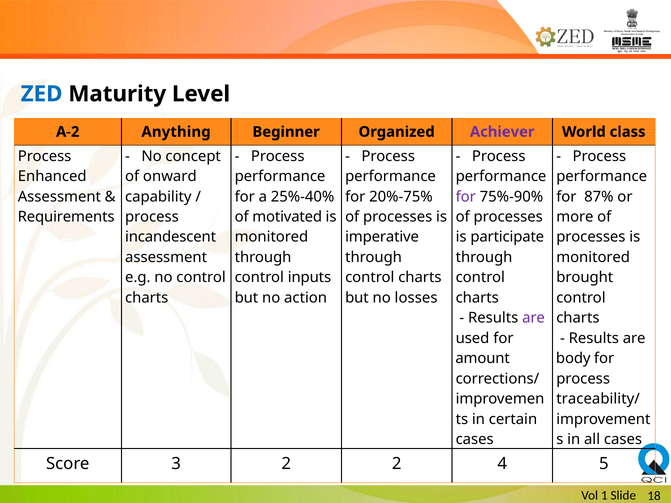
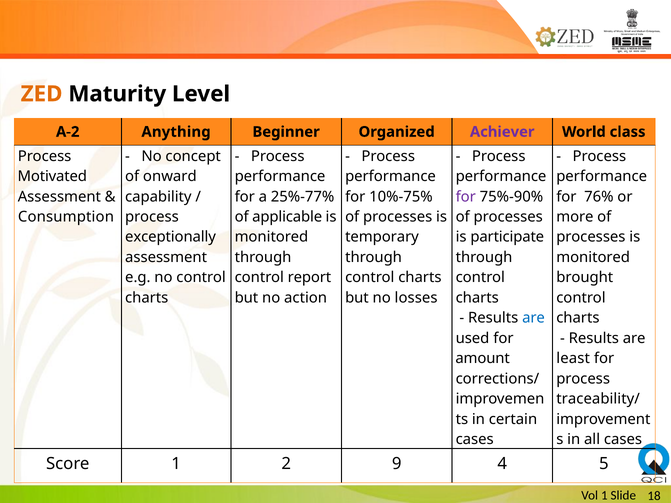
ZED colour: blue -> orange (42, 94)
Enhanced: Enhanced -> Motivated (52, 176)
25%-40%: 25%-40% -> 25%-77% (303, 197)
20%-75%: 20%-75% -> 10%-75% (401, 197)
87%: 87% -> 76% (599, 197)
Requirements: Requirements -> Consumption (66, 217)
motivated: motivated -> applicable (287, 217)
incandescent: incandescent -> exceptionally (171, 237)
imperative: imperative -> temporary (382, 237)
inputs: inputs -> report (309, 278)
are colour: purple -> blue (534, 318)
body: body -> least (573, 359)
Score 3: 3 -> 1 (176, 464)
2 2: 2 -> 9 (397, 464)
